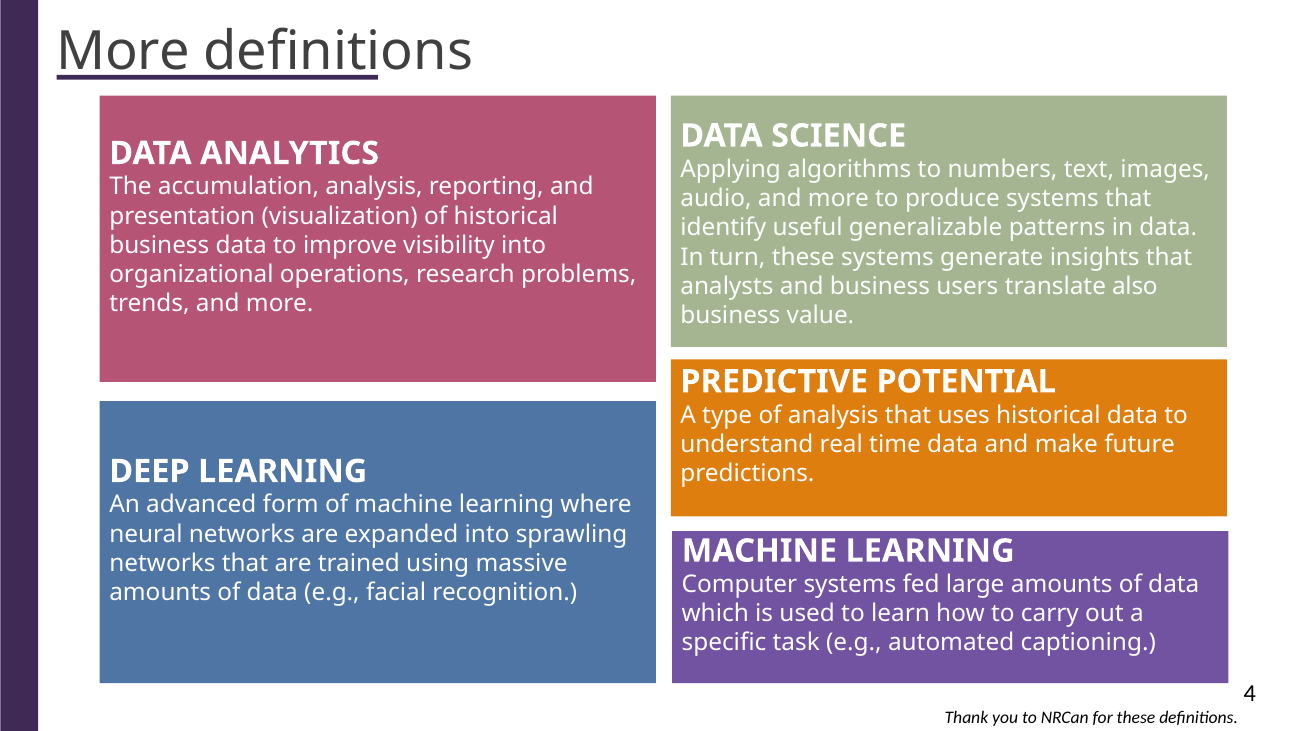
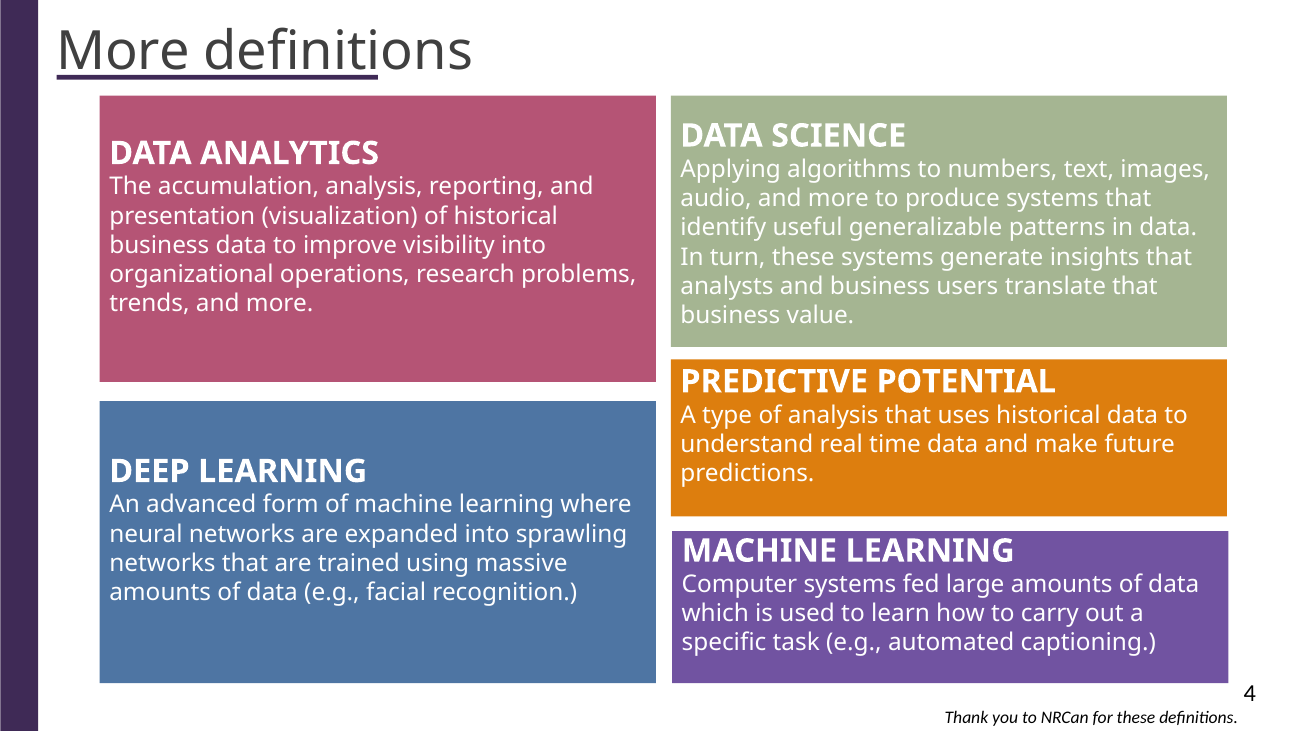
translate also: also -> that (1135, 286)
